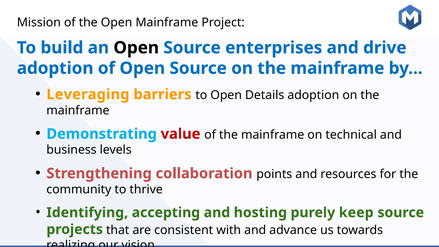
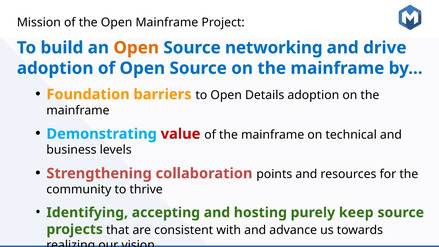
Open colour: black -> orange (136, 48)
enterprises: enterprises -> networking (274, 48)
Leveraging: Leveraging -> Foundation (88, 94)
